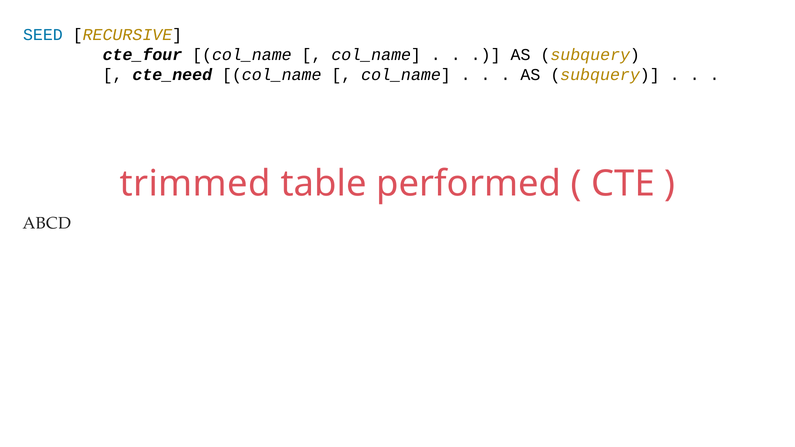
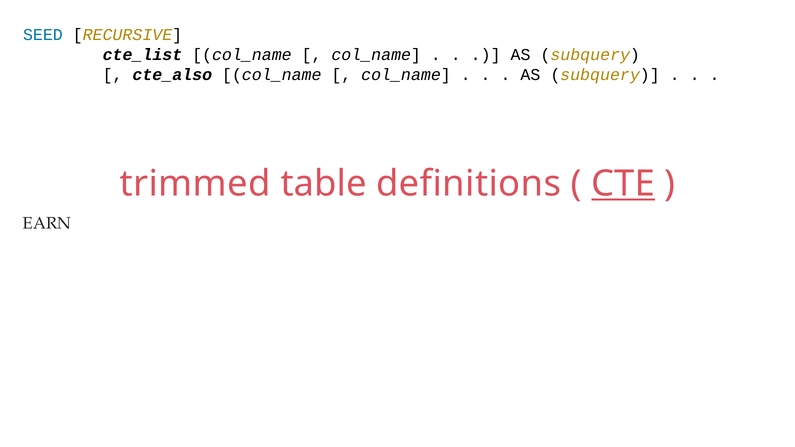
cte_four: cte_four -> cte_list (142, 55)
cte_need: cte_need -> cte_also (172, 75)
performed: performed -> definitions (469, 184)
CTE underline: none -> present (623, 184)
ABCD: ABCD -> EARN (47, 224)
